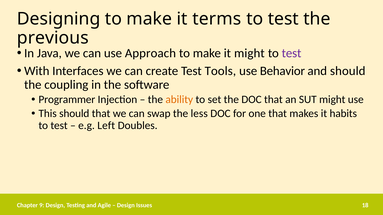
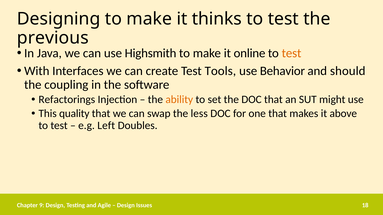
terms: terms -> thinks (217, 19)
Approach: Approach -> Highsmith (151, 53)
it might: might -> online (250, 53)
test colour: purple -> orange (292, 53)
Programmer: Programmer -> Refactorings (67, 100)
This should: should -> quality (74, 114)
habits: habits -> above (343, 114)
